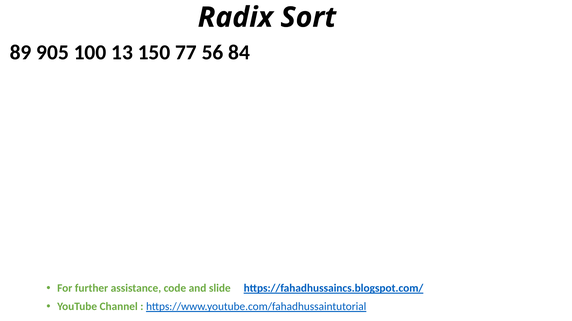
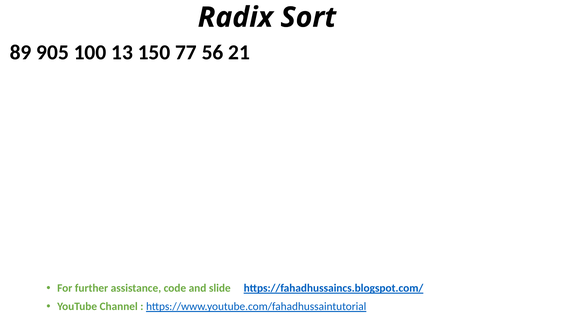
84: 84 -> 21 (239, 52)
